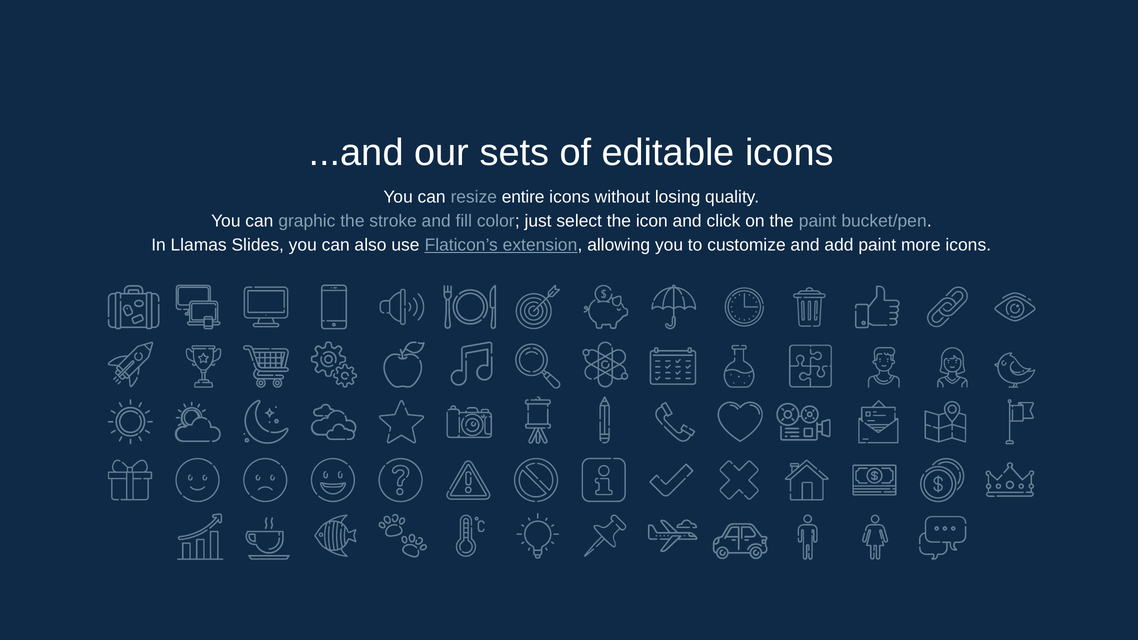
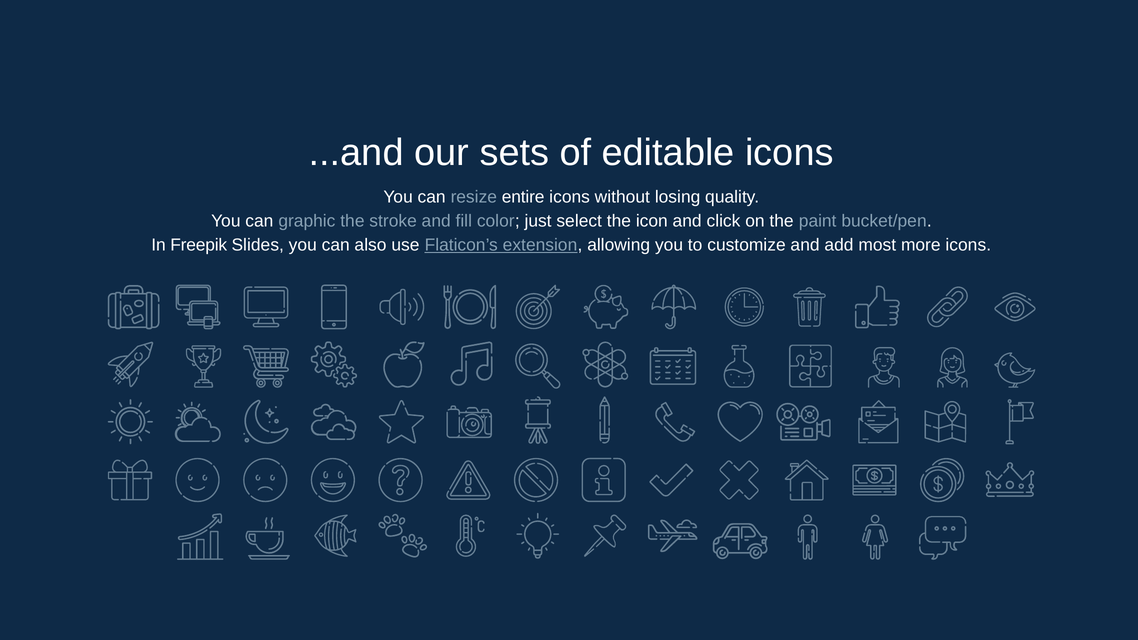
Llamas: Llamas -> Freepik (199, 245)
add paint: paint -> most (877, 245)
